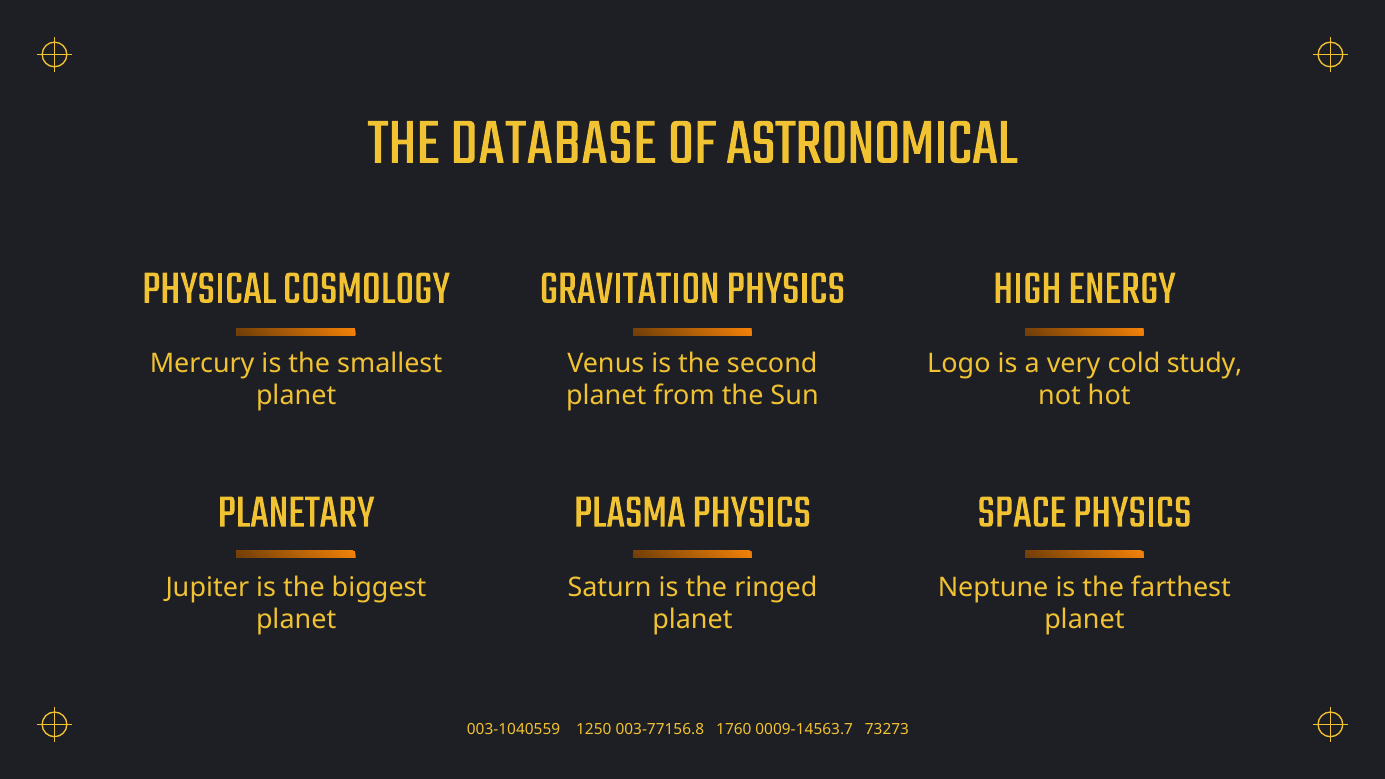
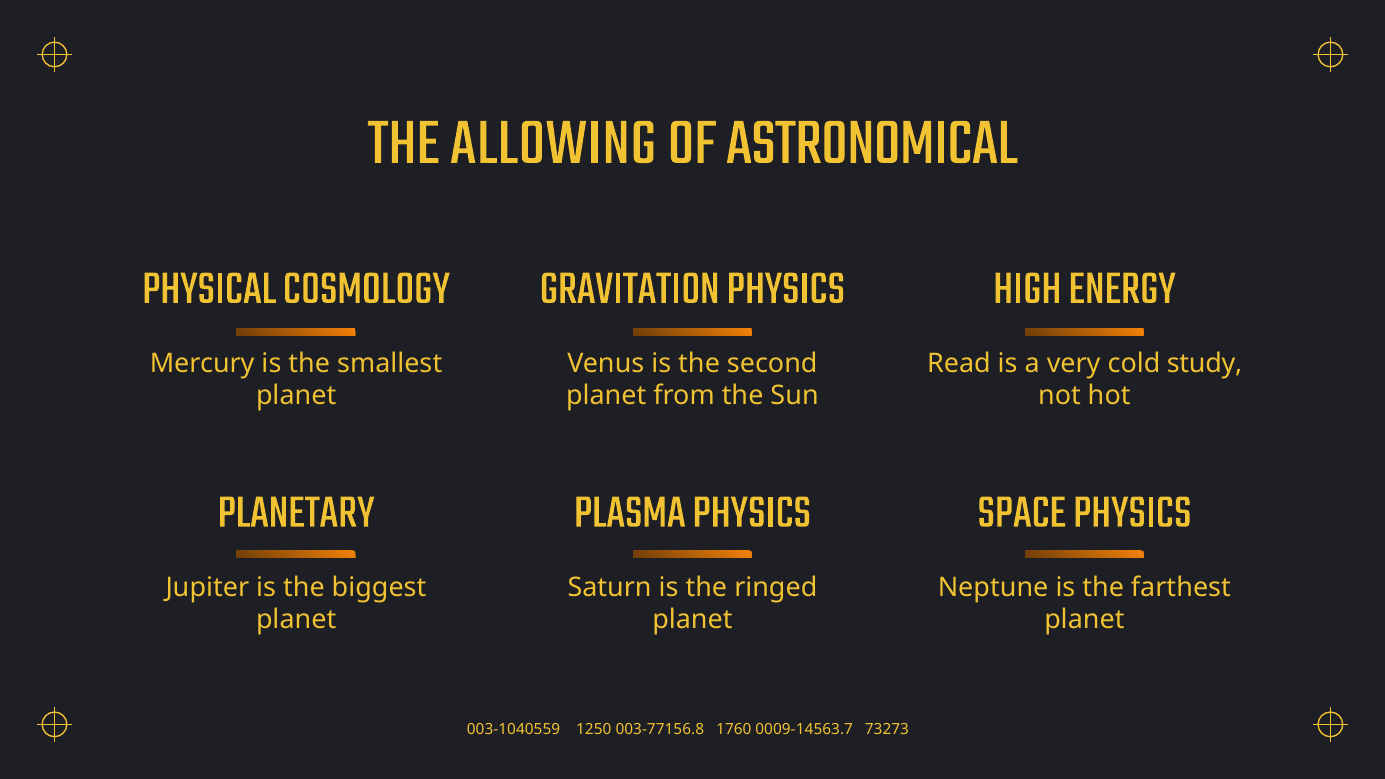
DATABASE: DATABASE -> ALLOWING (553, 141)
Logo: Logo -> Read (959, 364)
